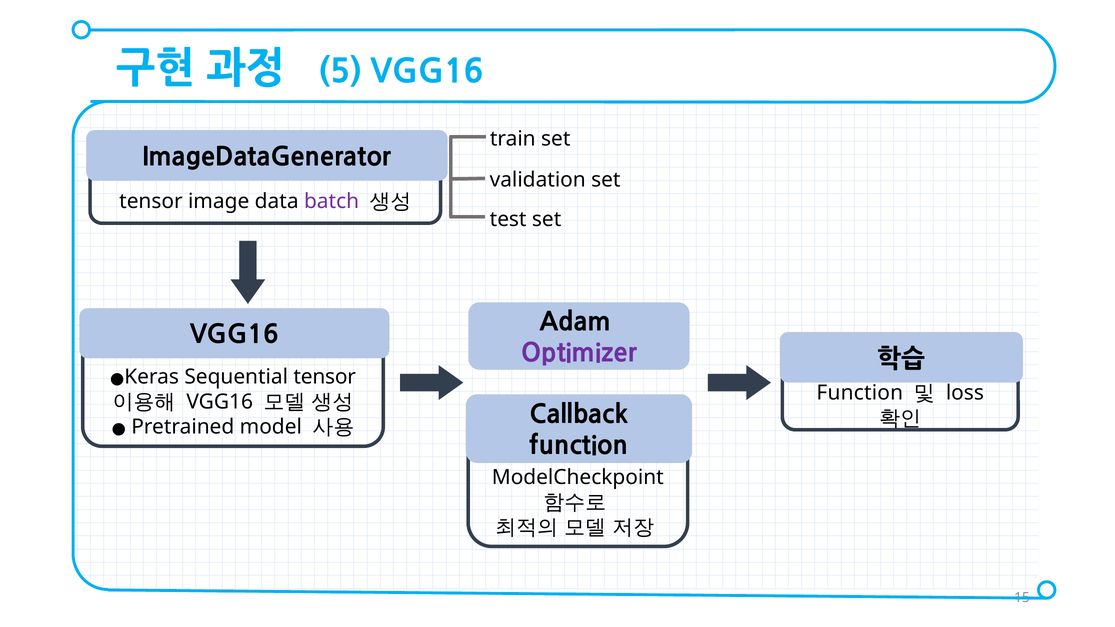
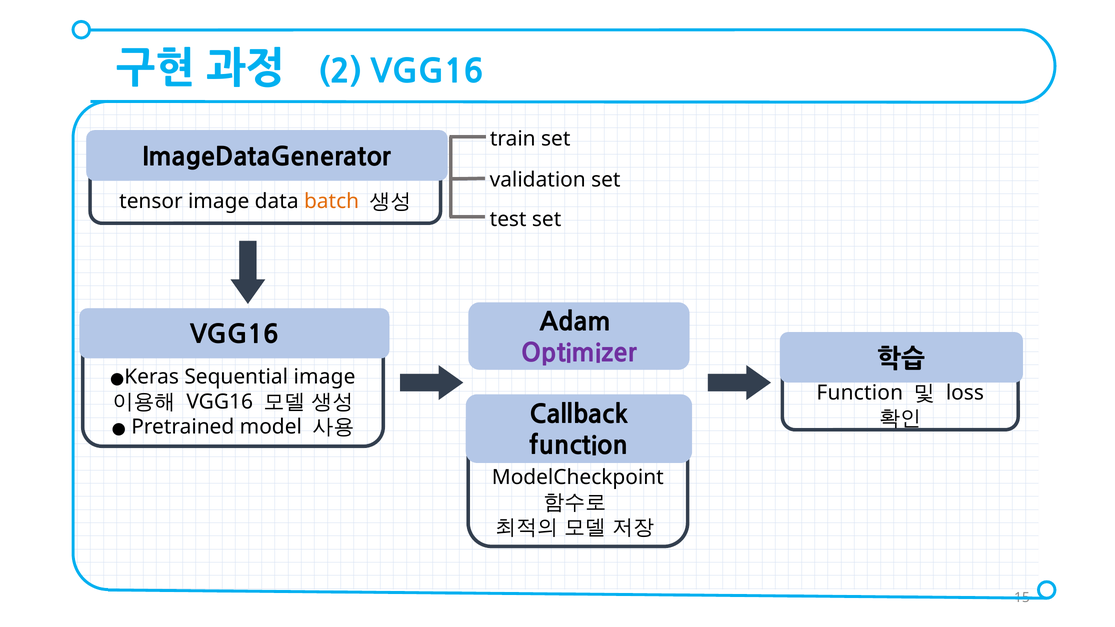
5: 5 -> 2 (340, 72)
batch colour: purple -> orange (332, 201)
Sequential tensor: tensor -> image (325, 377)
